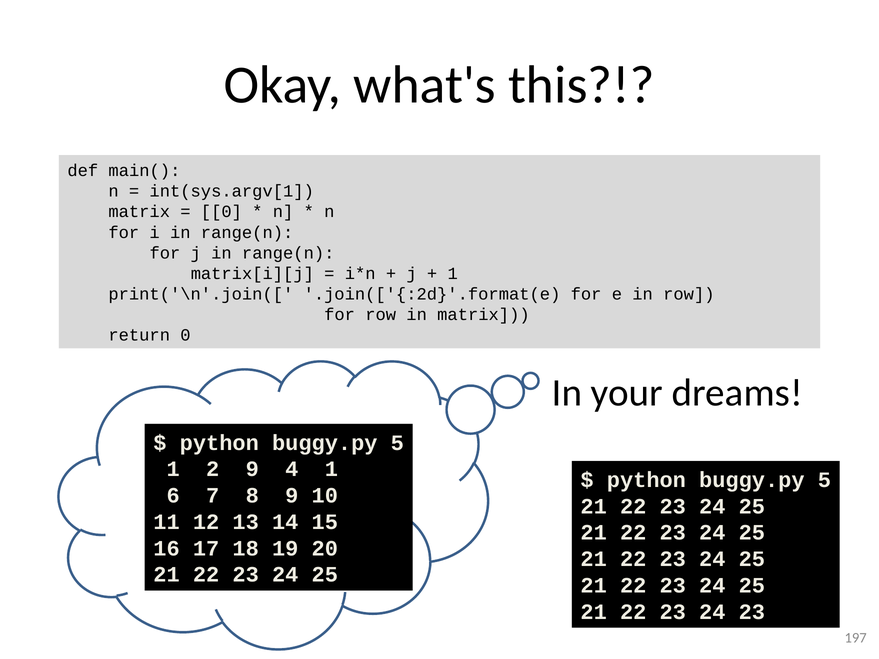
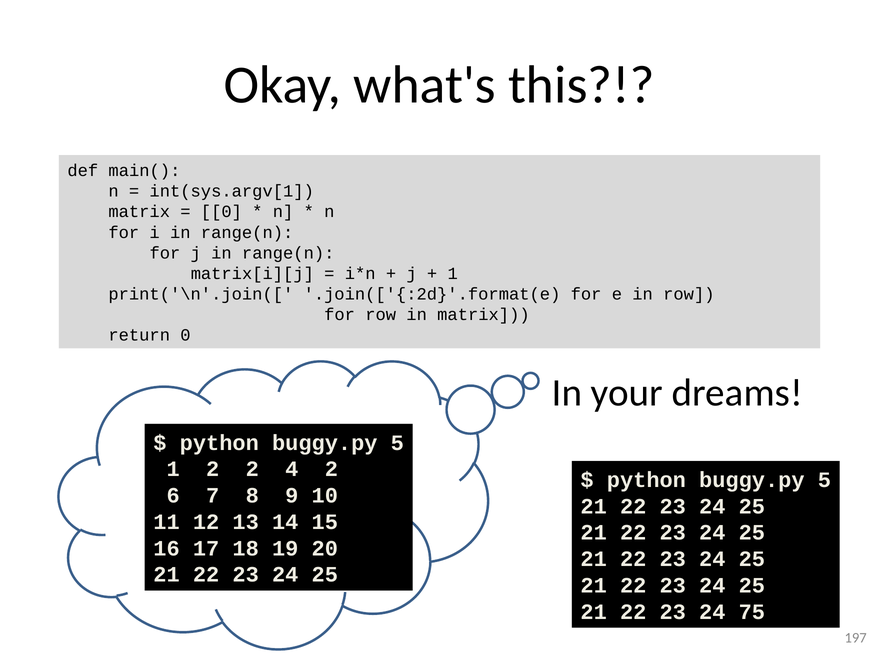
2 9: 9 -> 2 (252, 469)
4 1: 1 -> 2 (331, 469)
24 23: 23 -> 75 (752, 612)
